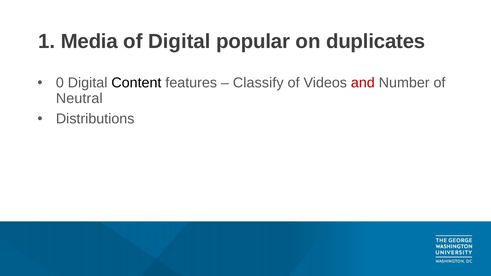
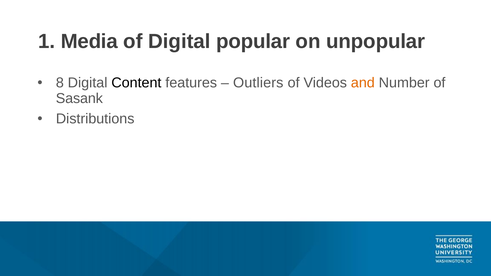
duplicates: duplicates -> unpopular (376, 41)
0: 0 -> 8 (60, 83)
Classify: Classify -> Outliers (258, 83)
and colour: red -> orange (363, 83)
Neutral: Neutral -> Sasank (79, 98)
